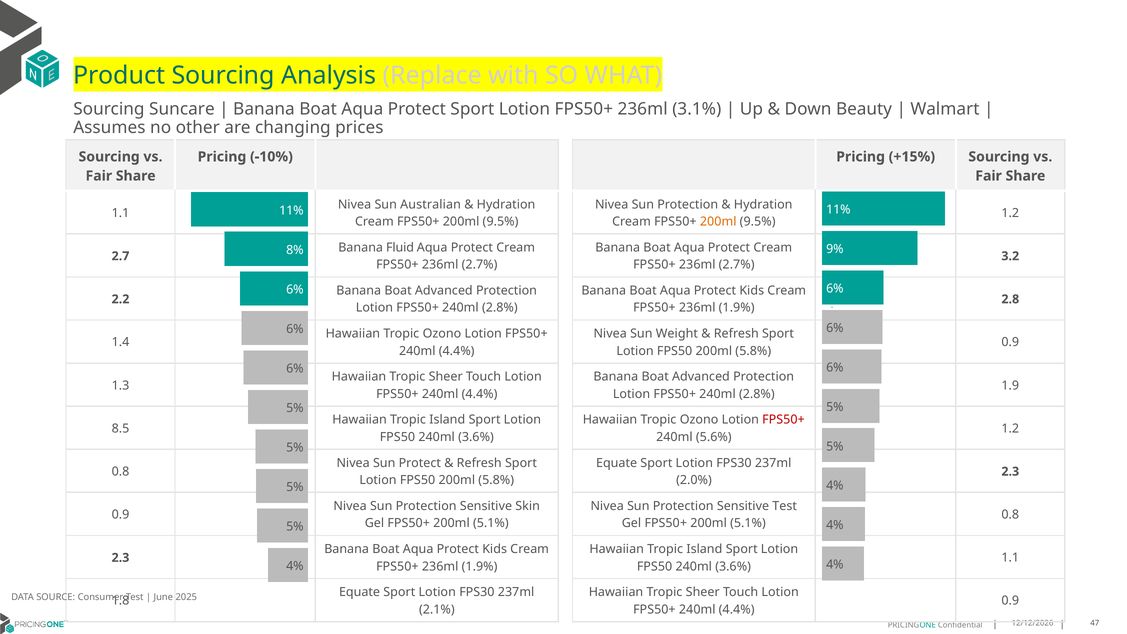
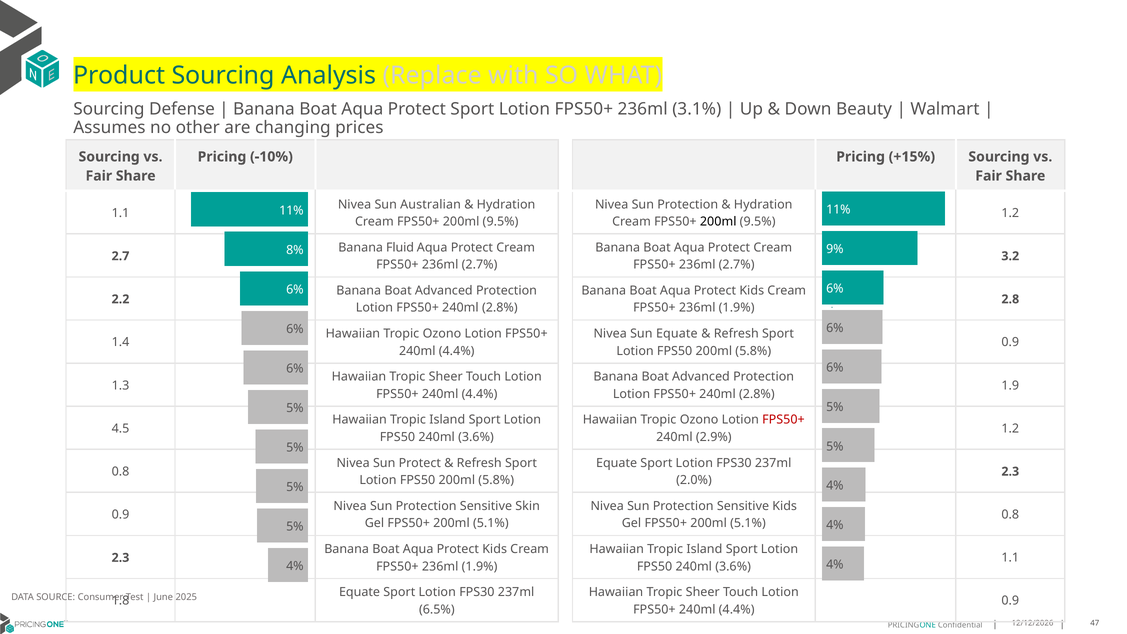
Suncare: Suncare -> Defense (182, 109)
200ml colour: orange -> black (718, 222)
Sun Weight: Weight -> Equate (677, 334)
8.5: 8.5 -> 4.5 (121, 428)
5.6%: 5.6% -> 2.9% (714, 437)
Sensitive Test: Test -> Kids (785, 506)
2.1%: 2.1% -> 6.5% (437, 609)
